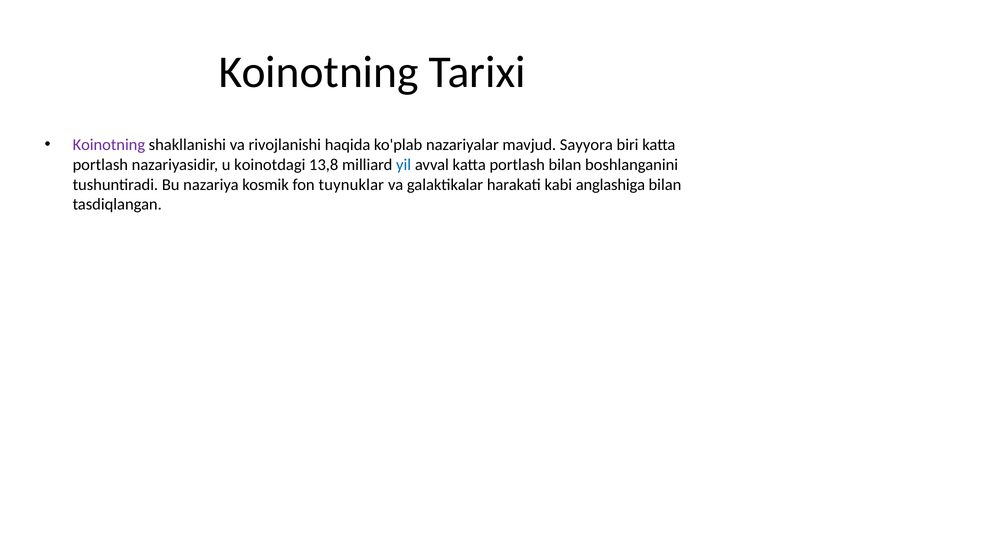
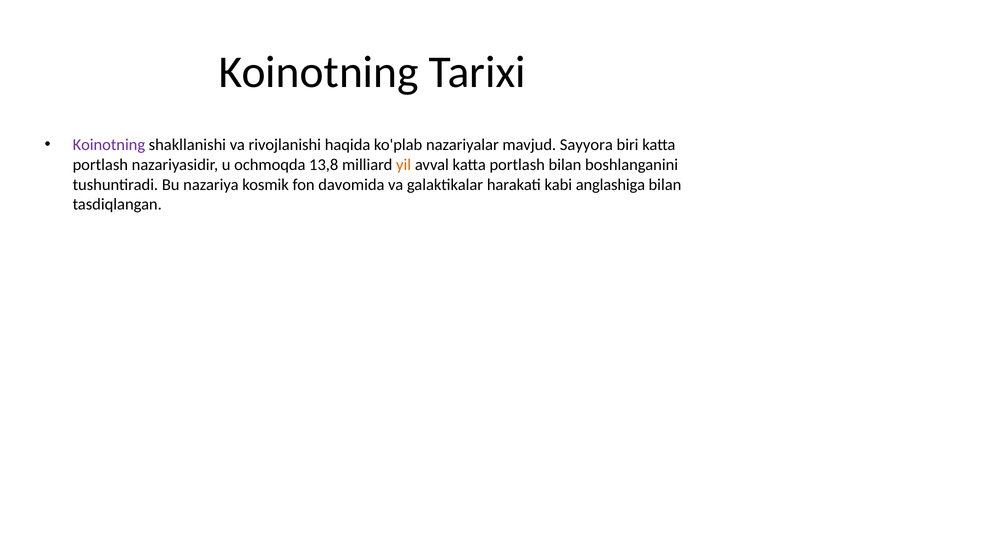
koinotdagi: koinotdagi -> ochmoqda (270, 165)
yil colour: blue -> orange (404, 165)
tuynuklar: tuynuklar -> davomida (351, 185)
